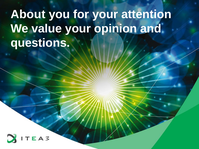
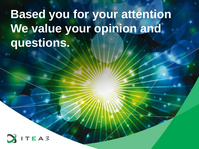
About: About -> Based (28, 14)
